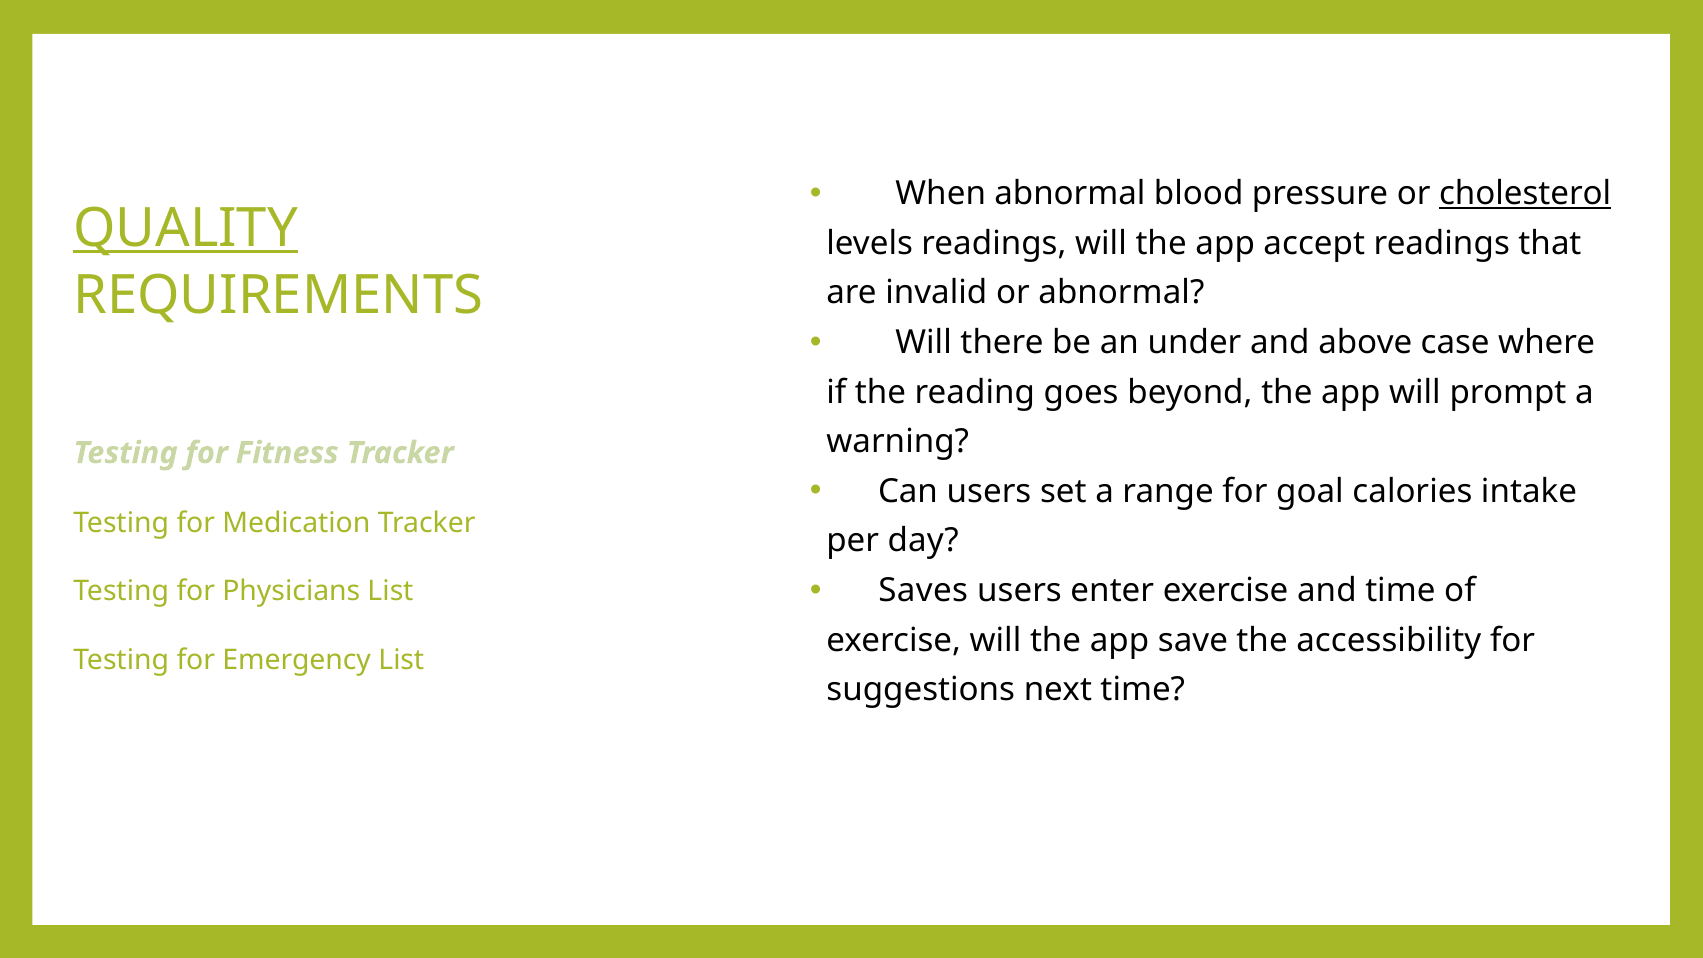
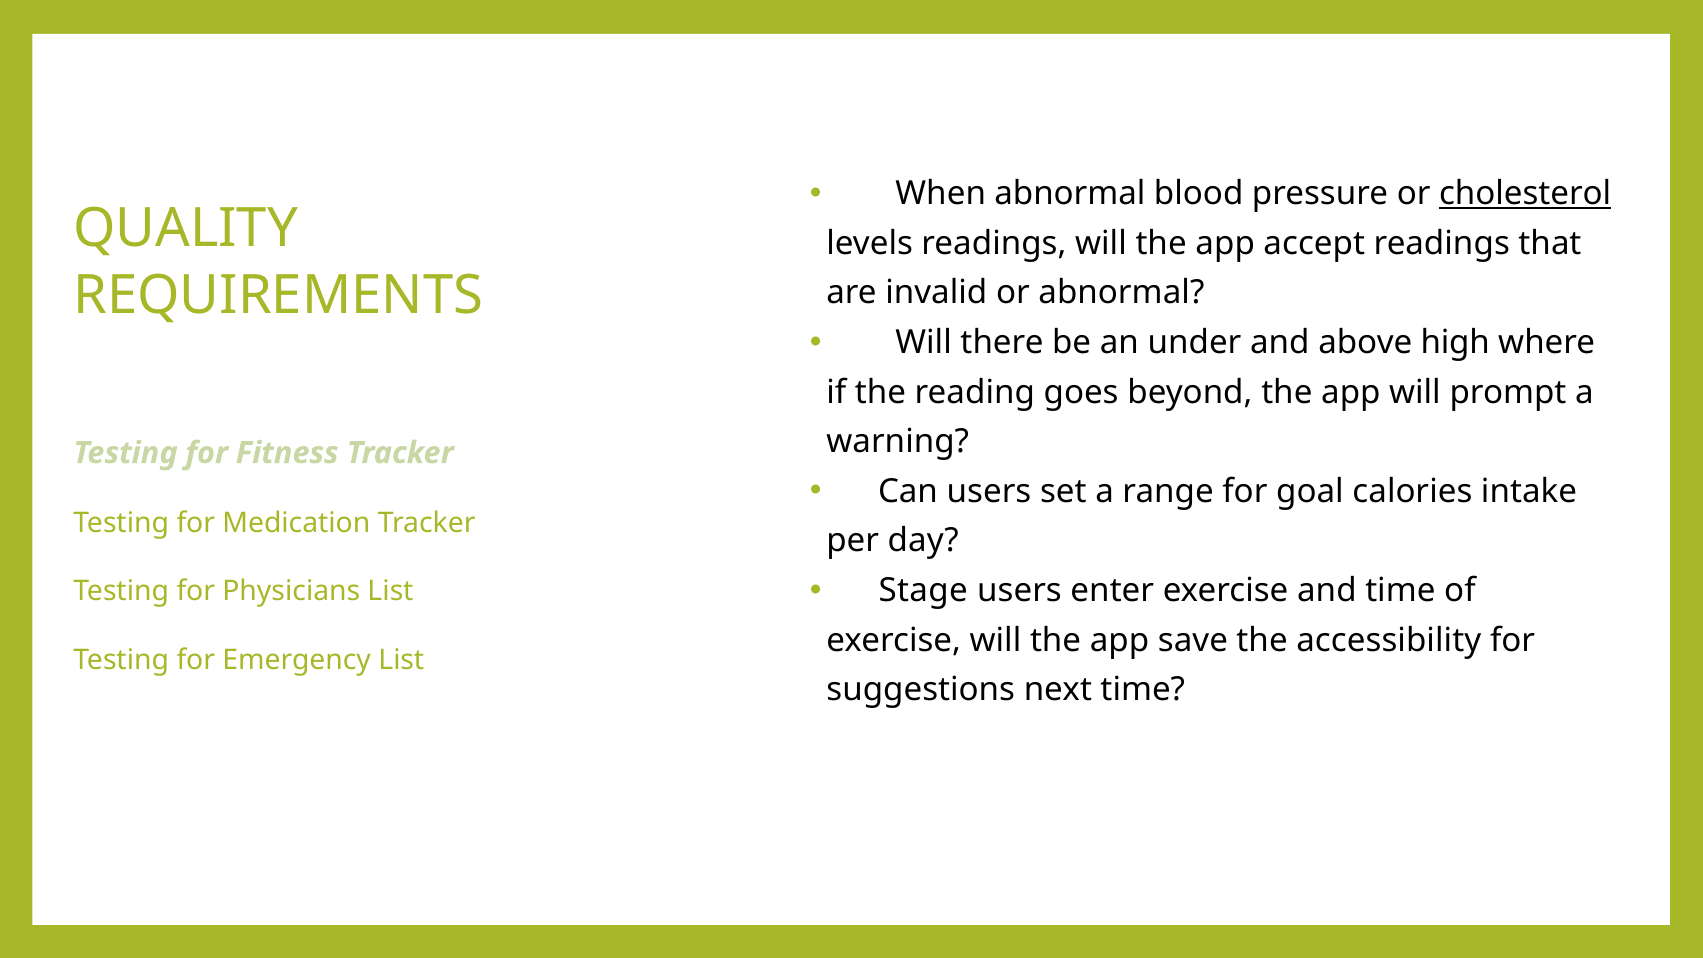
QUALITY underline: present -> none (186, 228)
case: case -> high (1455, 343)
Saves: Saves -> Stage (923, 591)
